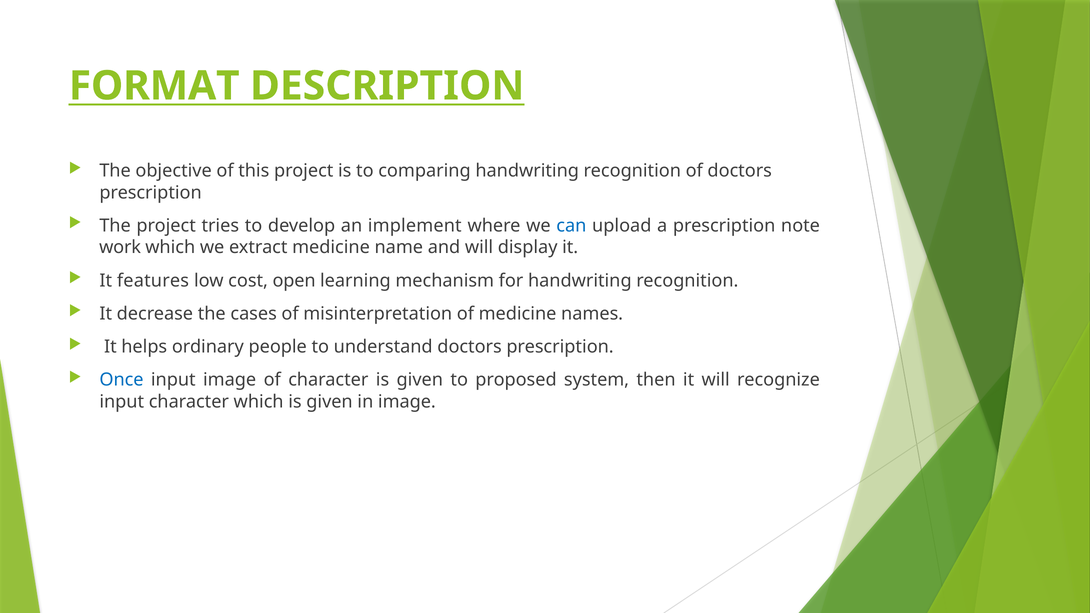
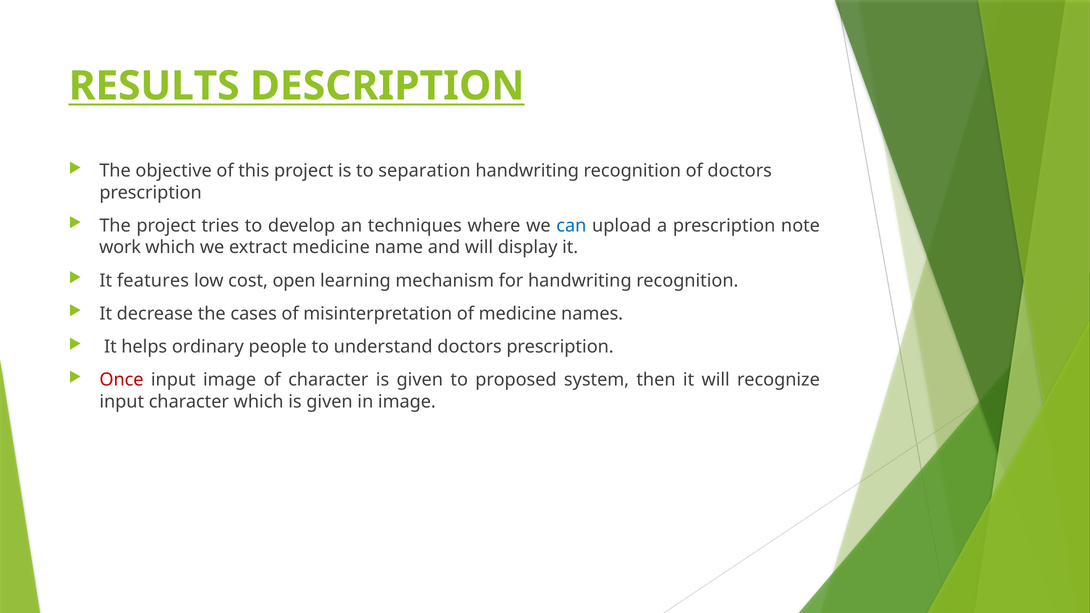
FORMAT: FORMAT -> RESULTS (154, 86)
comparing: comparing -> separation (424, 171)
implement: implement -> techniques (415, 226)
Once colour: blue -> red (121, 380)
